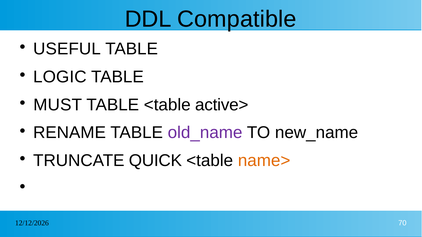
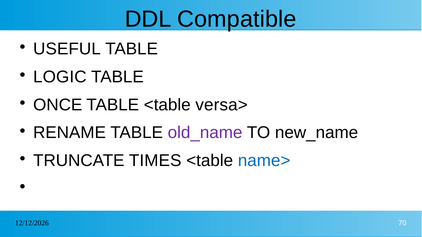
MUST: MUST -> ONCE (58, 105)
active>: active> -> versa> (222, 105)
QUICK: QUICK -> TIMES (155, 161)
name> colour: orange -> blue (264, 161)
